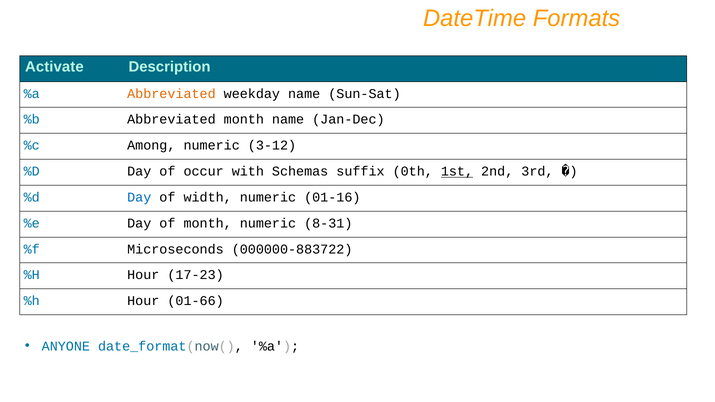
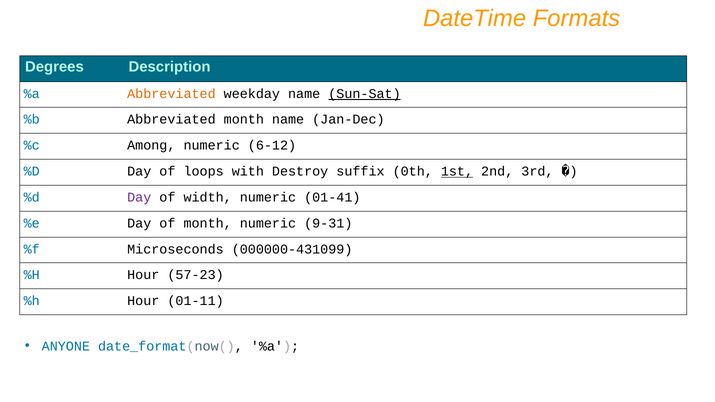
Activate: Activate -> Degrees (54, 67)
Sun-Sat underline: none -> present (364, 94)
3-12: 3-12 -> 6-12 (272, 146)
occur: occur -> loops (204, 171)
Schemas: Schemas -> Destroy (300, 171)
Day colour: blue -> purple (139, 197)
01-16: 01-16 -> 01-41 (332, 197)
8-31: 8-31 -> 9-31 (328, 223)
000000-883722: 000000-883722 -> 000000-431099 (292, 249)
17-23: 17-23 -> 57-23 (196, 275)
01-66: 01-66 -> 01-11 (196, 301)
